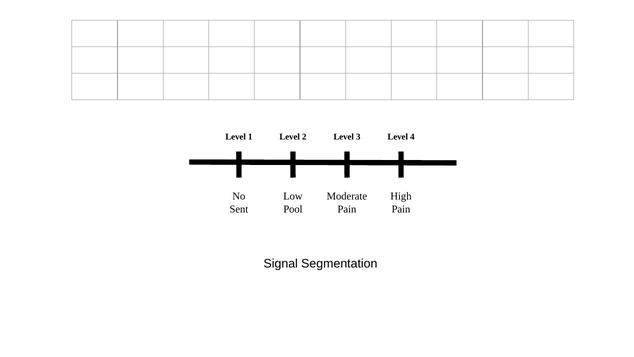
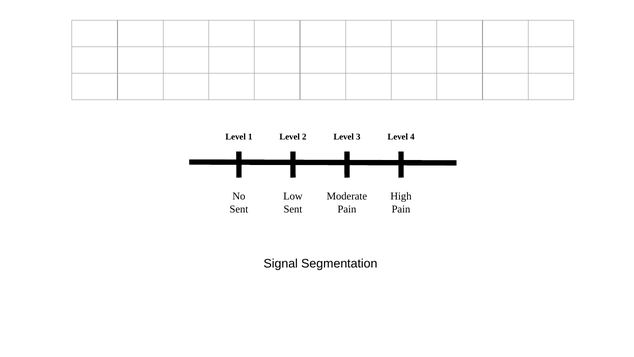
Pool: Pool -> Sent (293, 209)
